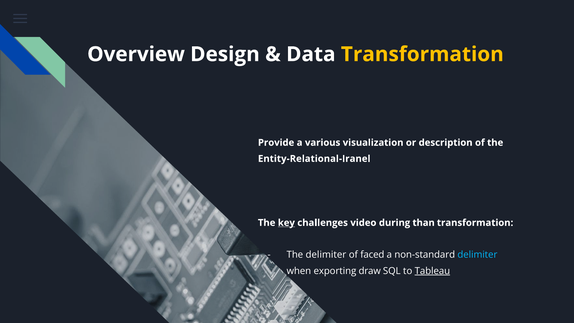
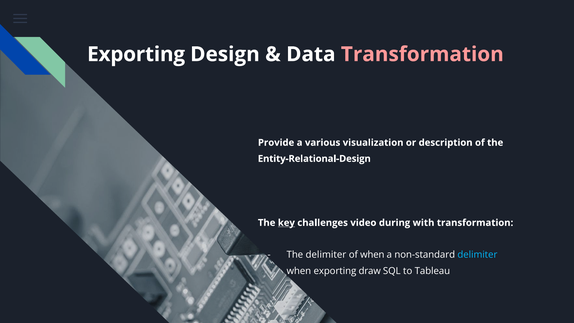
Overview: Overview -> Exporting (136, 54)
Transformation colour: yellow -> pink (422, 54)
Entity-Relational-Iranel: Entity-Relational-Iranel -> Entity-Relational-Design (314, 159)
than: than -> with (424, 223)
of faced: faced -> when (372, 255)
Tableau underline: present -> none (432, 271)
